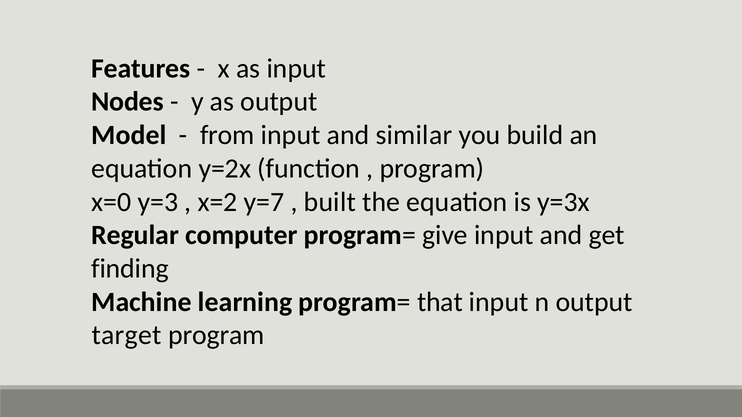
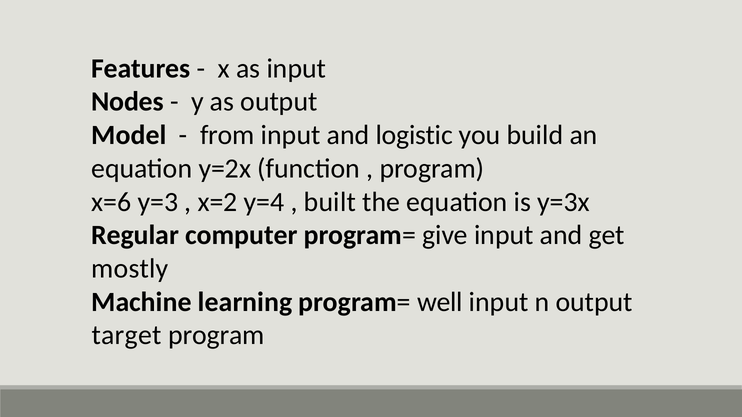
similar: similar -> logistic (414, 135)
x=0: x=0 -> x=6 (111, 202)
y=7: y=7 -> y=4 (264, 202)
finding: finding -> mostly (130, 269)
that: that -> well (440, 302)
